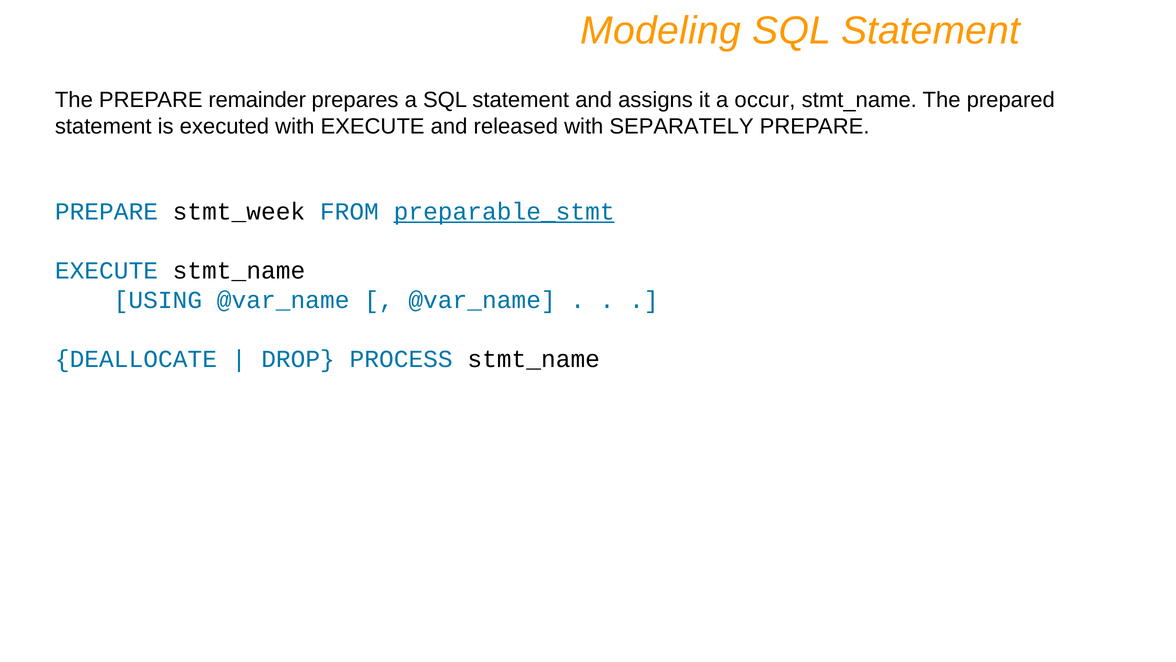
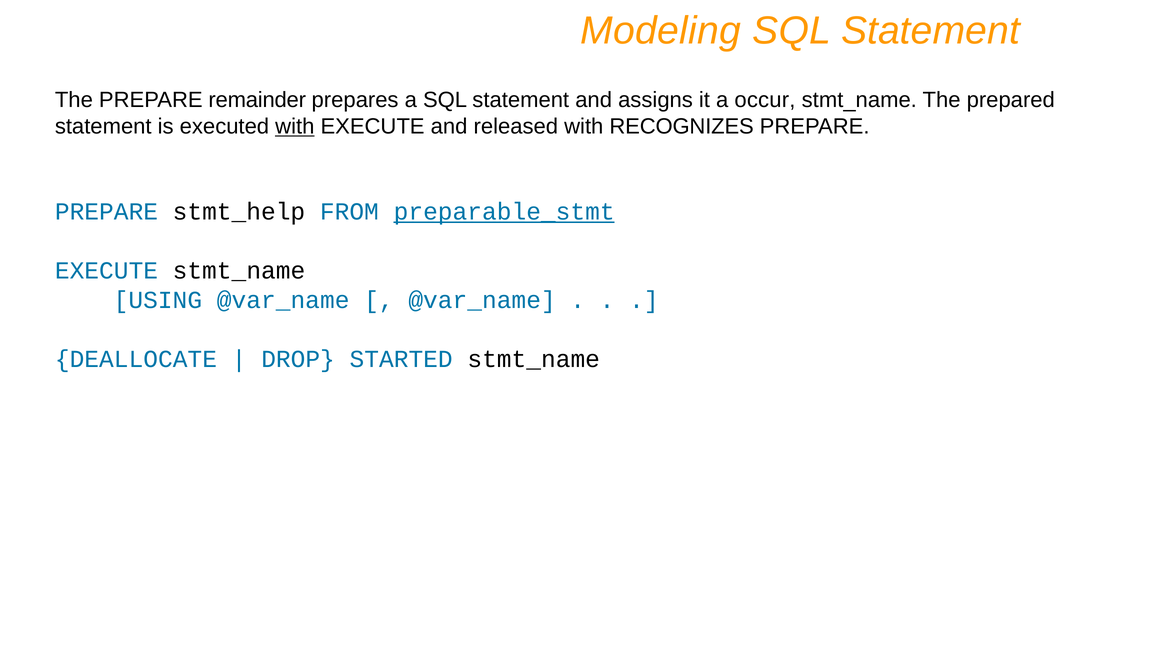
with underline: none -> present (295, 126)
SEPARATELY: SEPARATELY -> RECOGNIZES (682, 126)
stmt_week: stmt_week -> stmt_help (239, 212)
PROCESS: PROCESS -> STARTED (401, 359)
